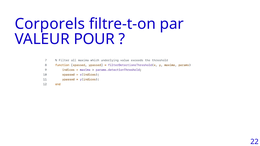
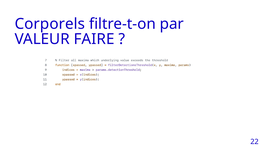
POUR: POUR -> FAIRE (94, 39)
